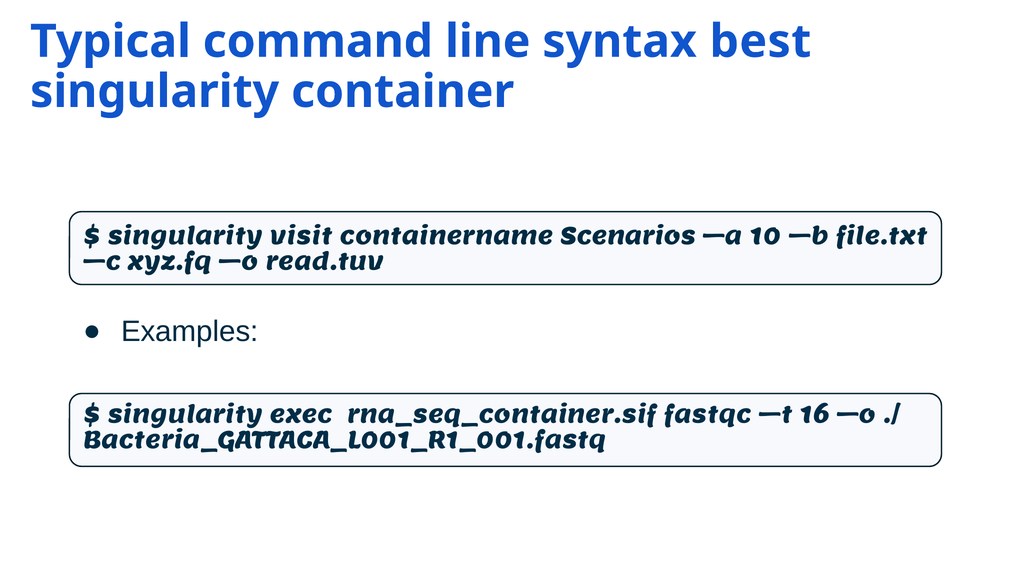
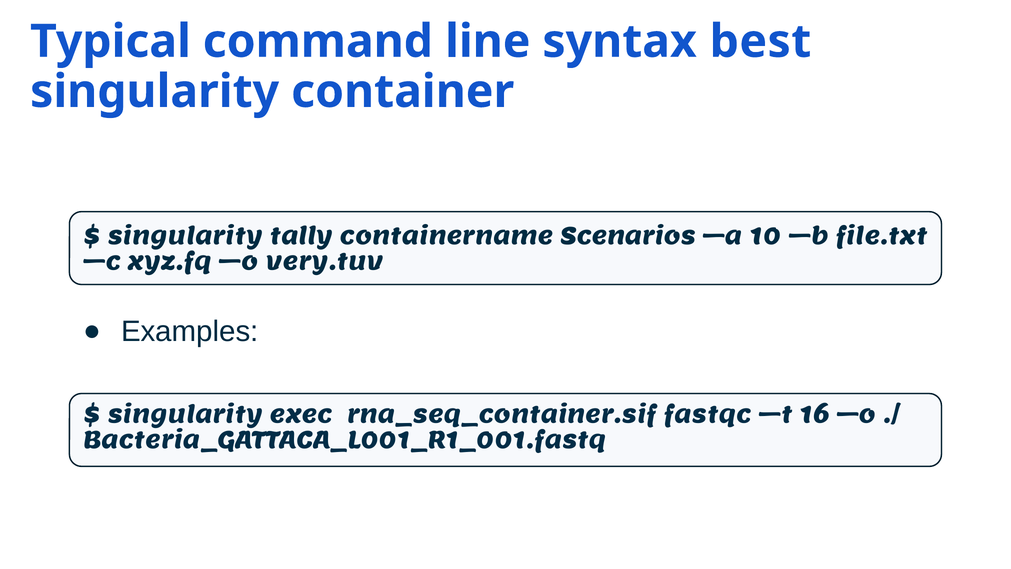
visit: visit -> tally (301, 236)
read.tuv: read.tuv -> very.tuv (325, 262)
